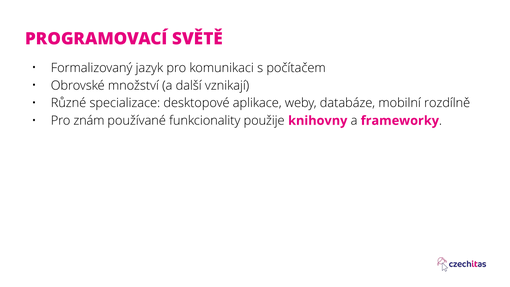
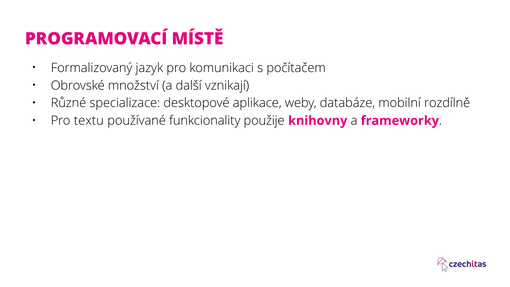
SVĚTĚ: SVĚTĚ -> MÍSTĚ (198, 39)
znám: znám -> textu (89, 121)
